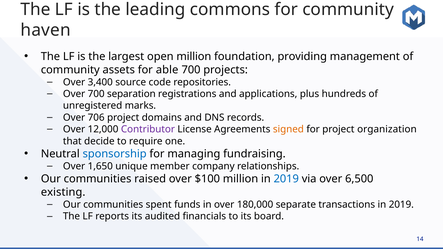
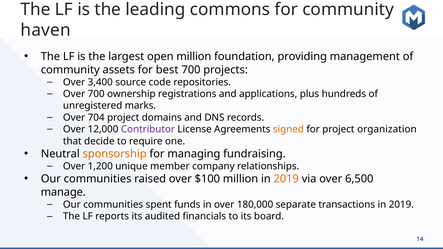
able: able -> best (167, 70)
separation: separation -> ownership (131, 94)
706: 706 -> 704 (96, 118)
sponsorship colour: blue -> orange (115, 154)
1,650: 1,650 -> 1,200 (100, 166)
2019 colour: blue -> orange (286, 179)
existing: existing -> manage (63, 192)
